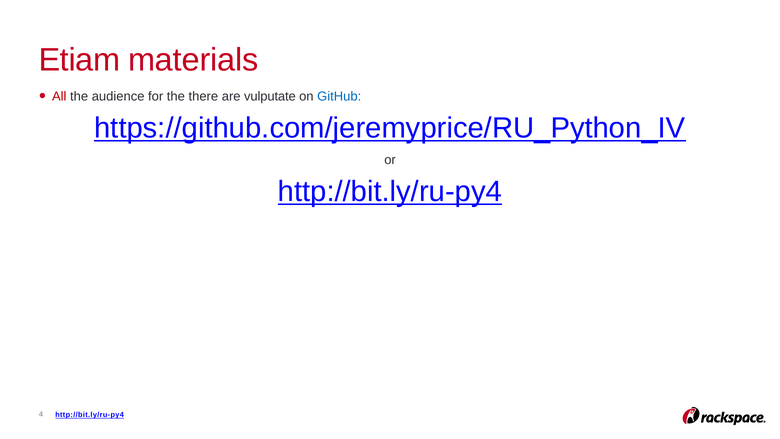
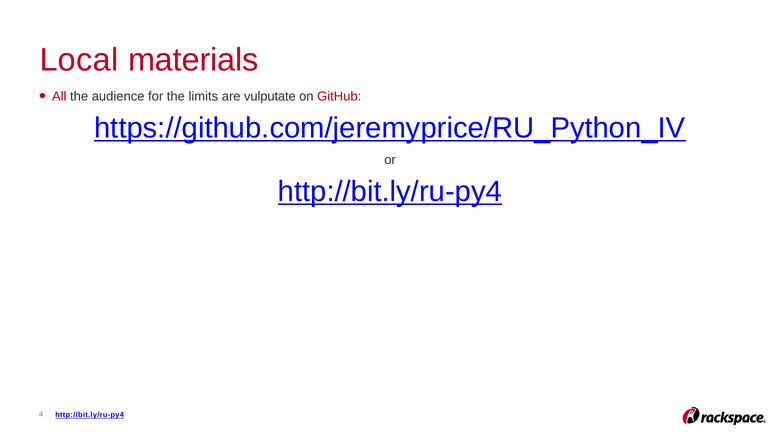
Etiam: Etiam -> Local (79, 60)
there: there -> limits (203, 96)
GitHub colour: blue -> red (339, 96)
